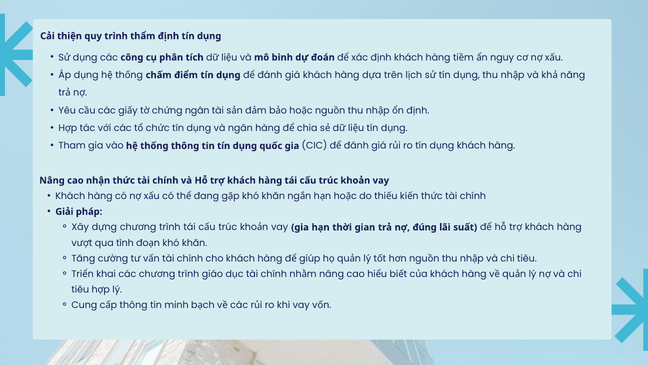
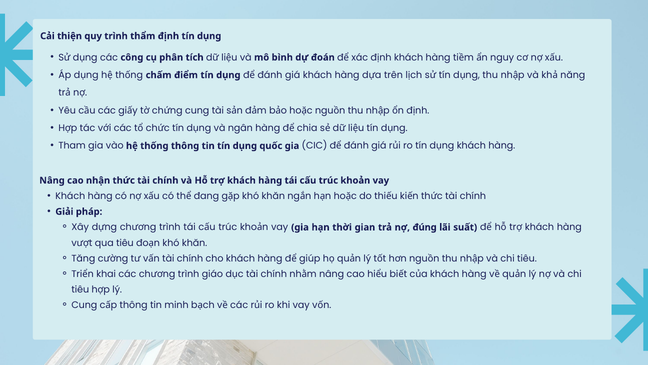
ngân: ngân -> cung (197, 110)
qua tình: tình -> tiêu (125, 243)
